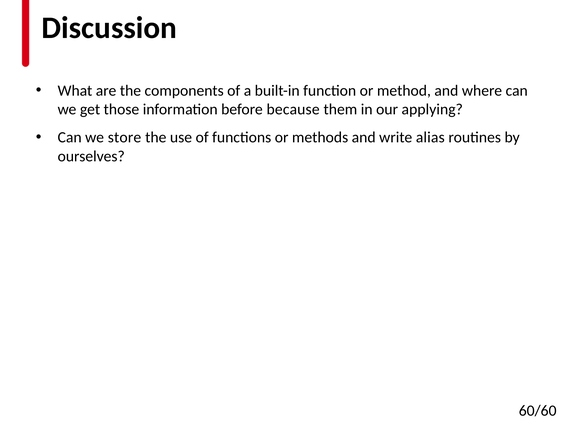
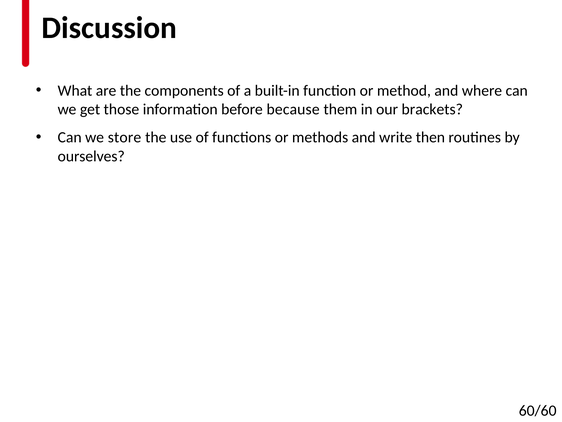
applying: applying -> brackets (432, 109)
alias: alias -> then (430, 137)
